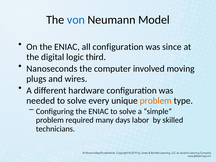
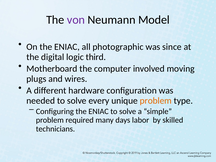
von colour: blue -> purple (76, 20)
all configuration: configuration -> photographic (118, 47)
Nanoseconds: Nanoseconds -> Motherboard (52, 69)
